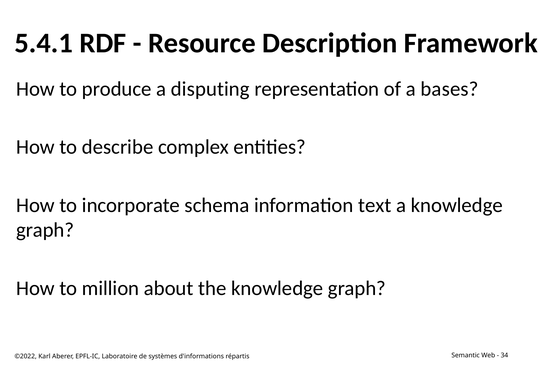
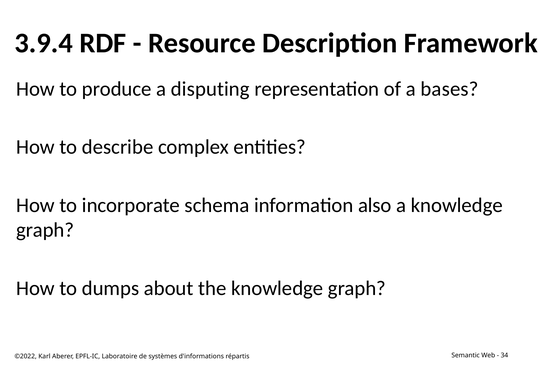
5.4.1: 5.4.1 -> 3.9.4 (44, 43)
text: text -> also (375, 205)
million: million -> dumps (111, 288)
